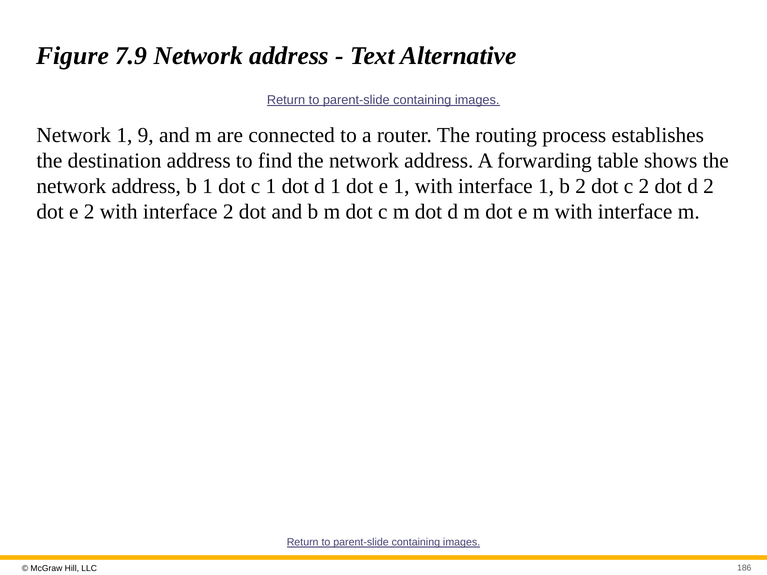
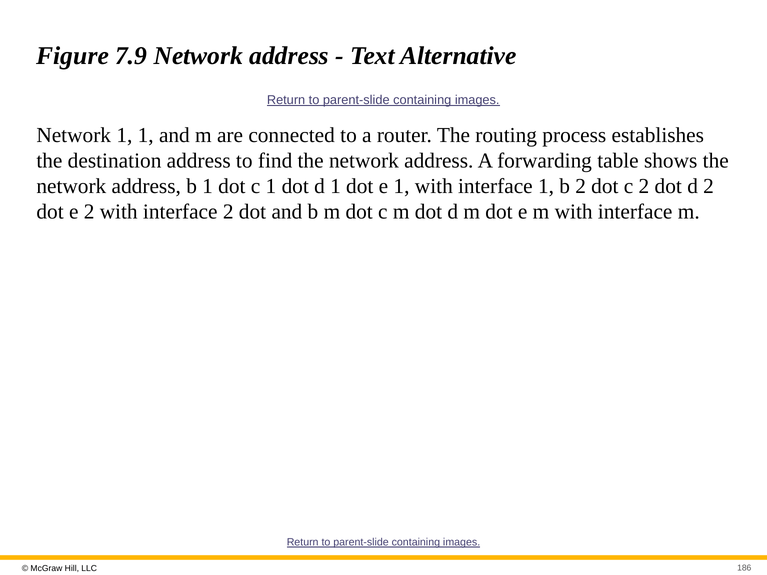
1 9: 9 -> 1 (146, 135)
